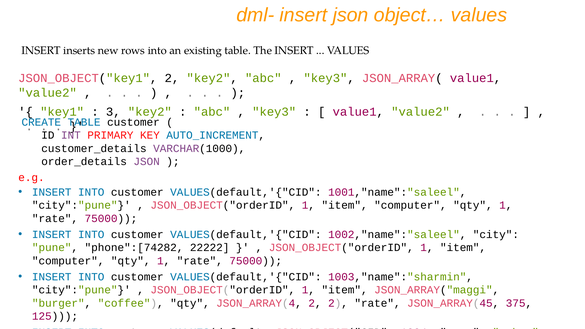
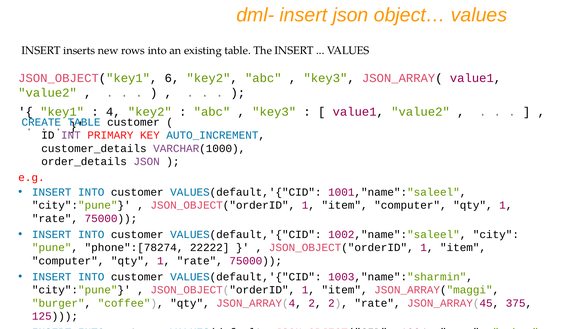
JSON_OBJECT("key1 2: 2 -> 6 (172, 78)
3: 3 -> 4 (113, 112)
phone":[74282: phone":[74282 -> phone":[78274 (134, 248)
